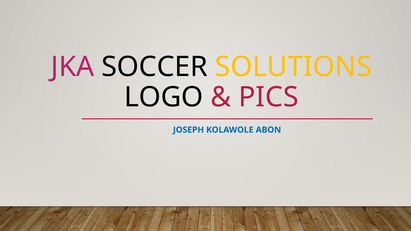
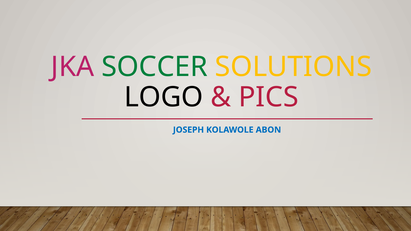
SOCCER colour: black -> green (155, 67)
